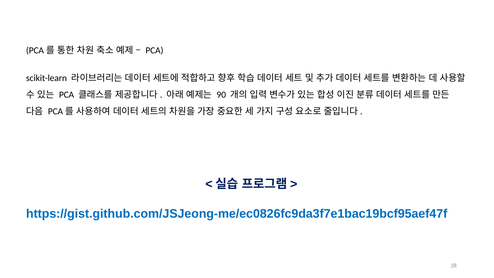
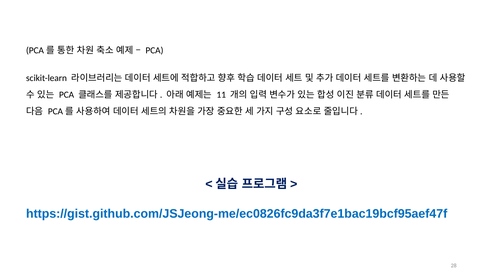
90: 90 -> 11 (221, 95)
